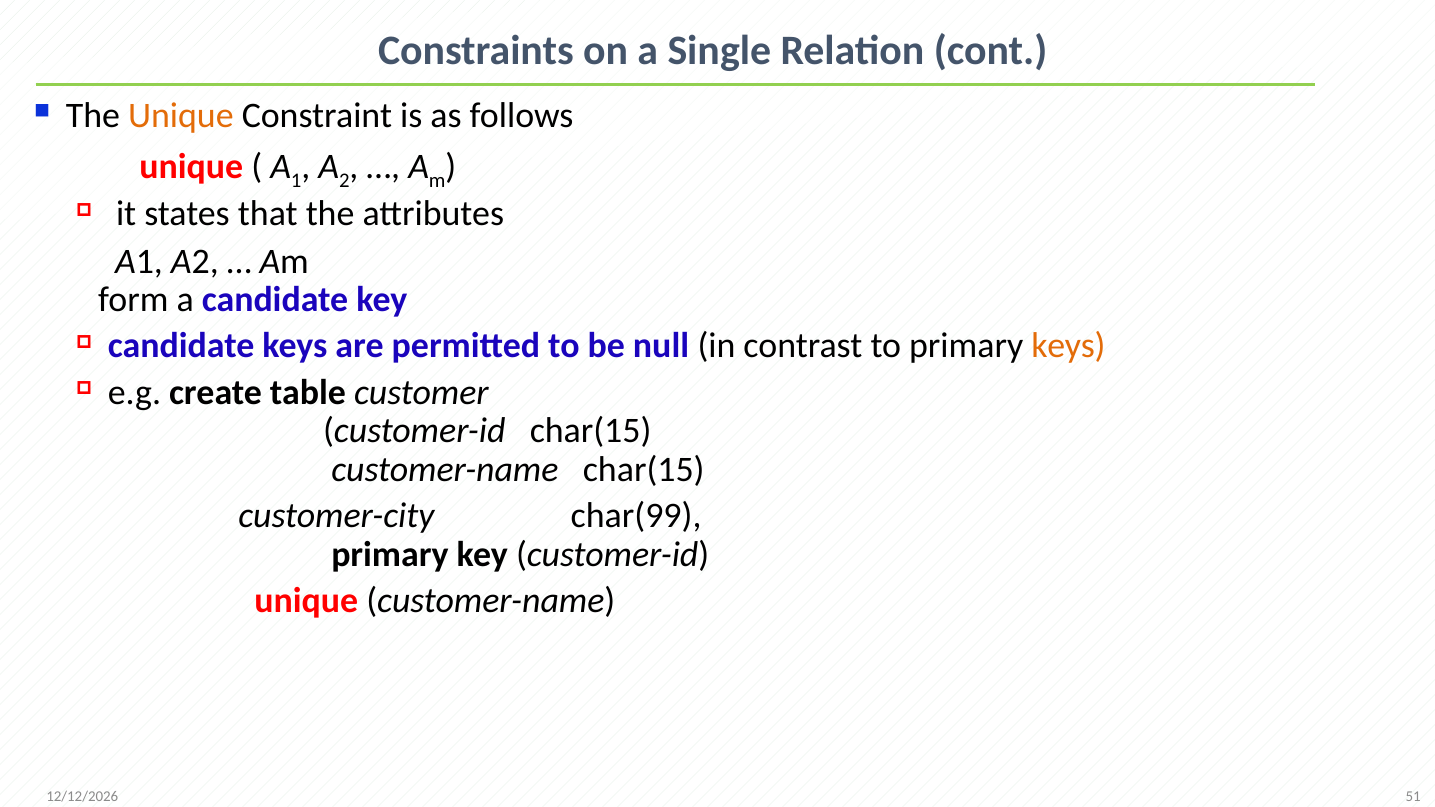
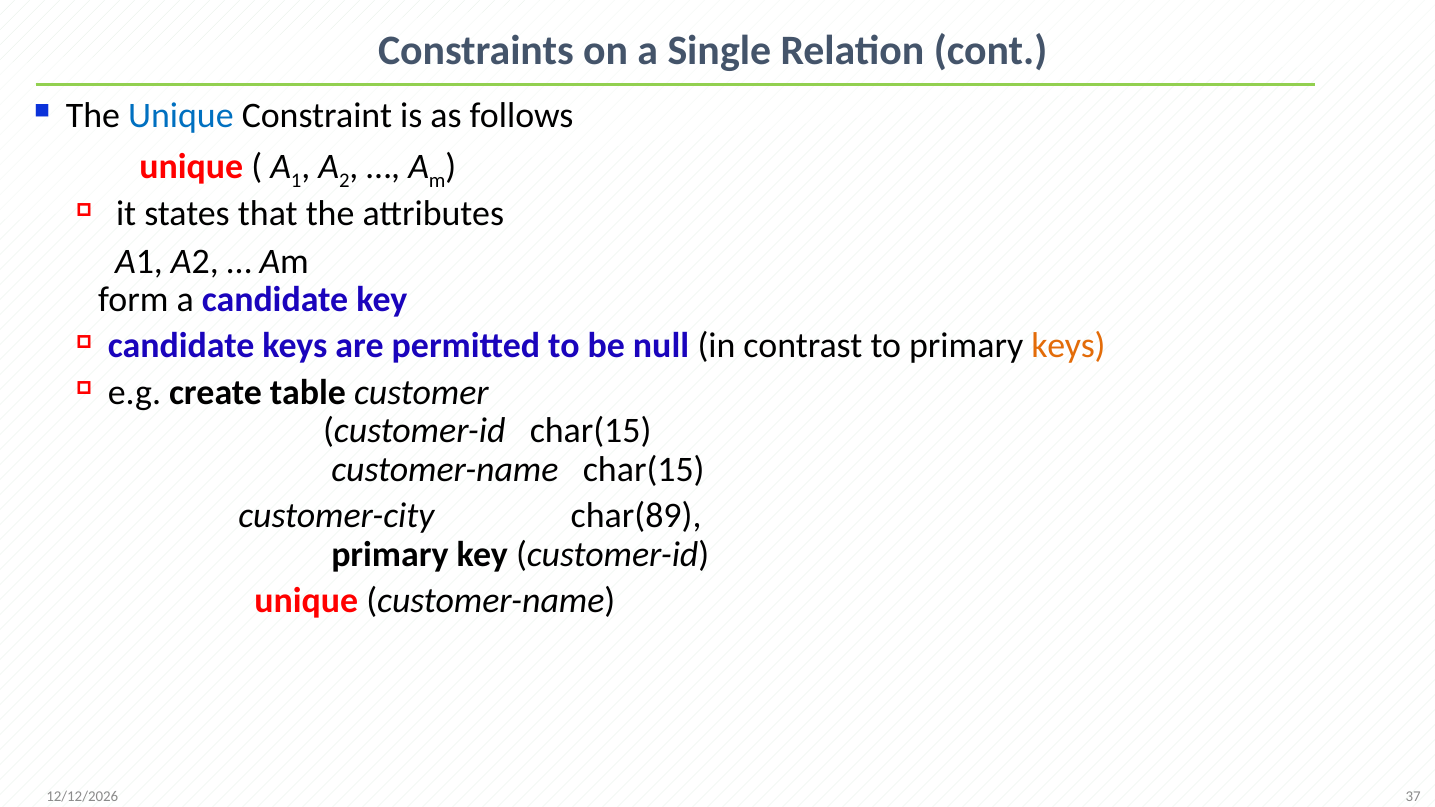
Unique colour: orange -> blue (181, 115)
char(99: char(99 -> char(89 (636, 516)
51: 51 -> 37 (1413, 797)
